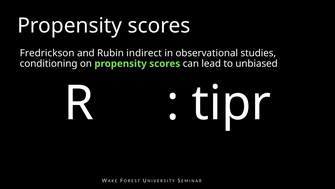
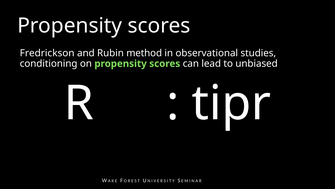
indirect: indirect -> method (144, 53)
